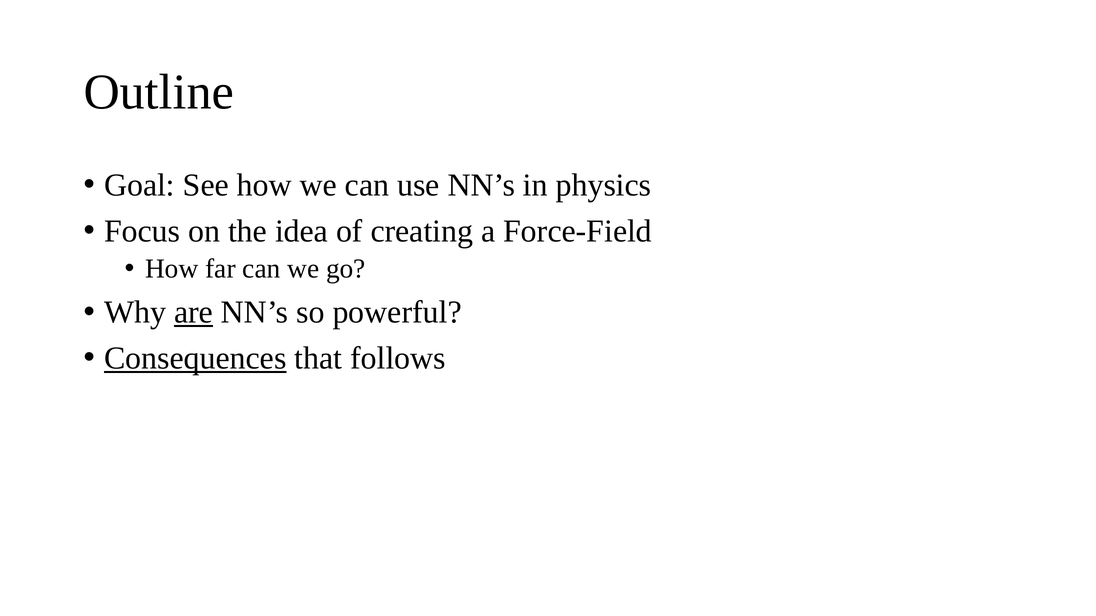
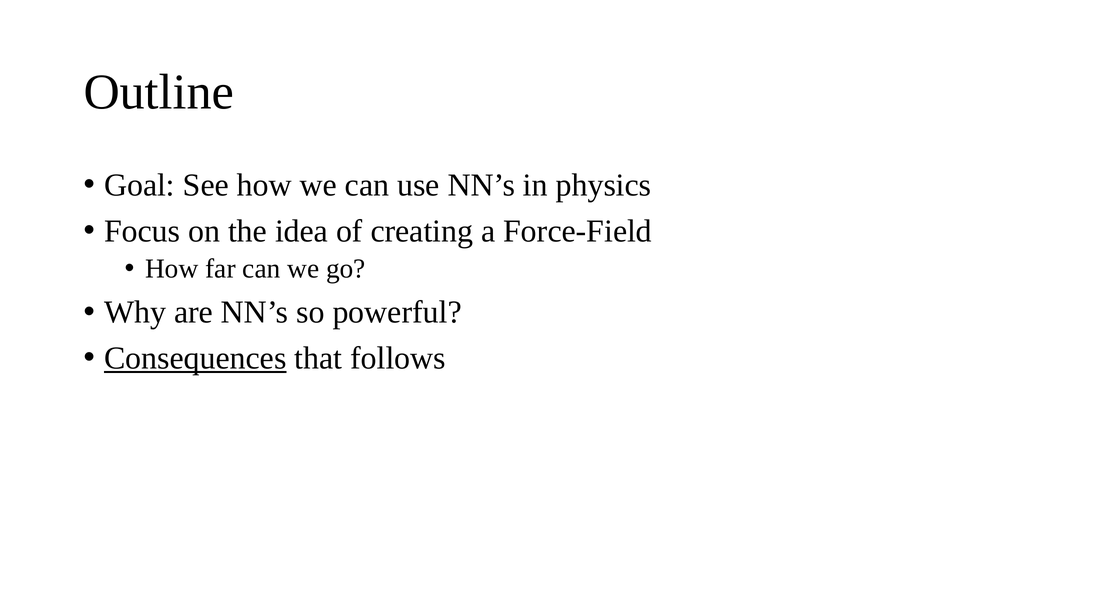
are underline: present -> none (194, 312)
